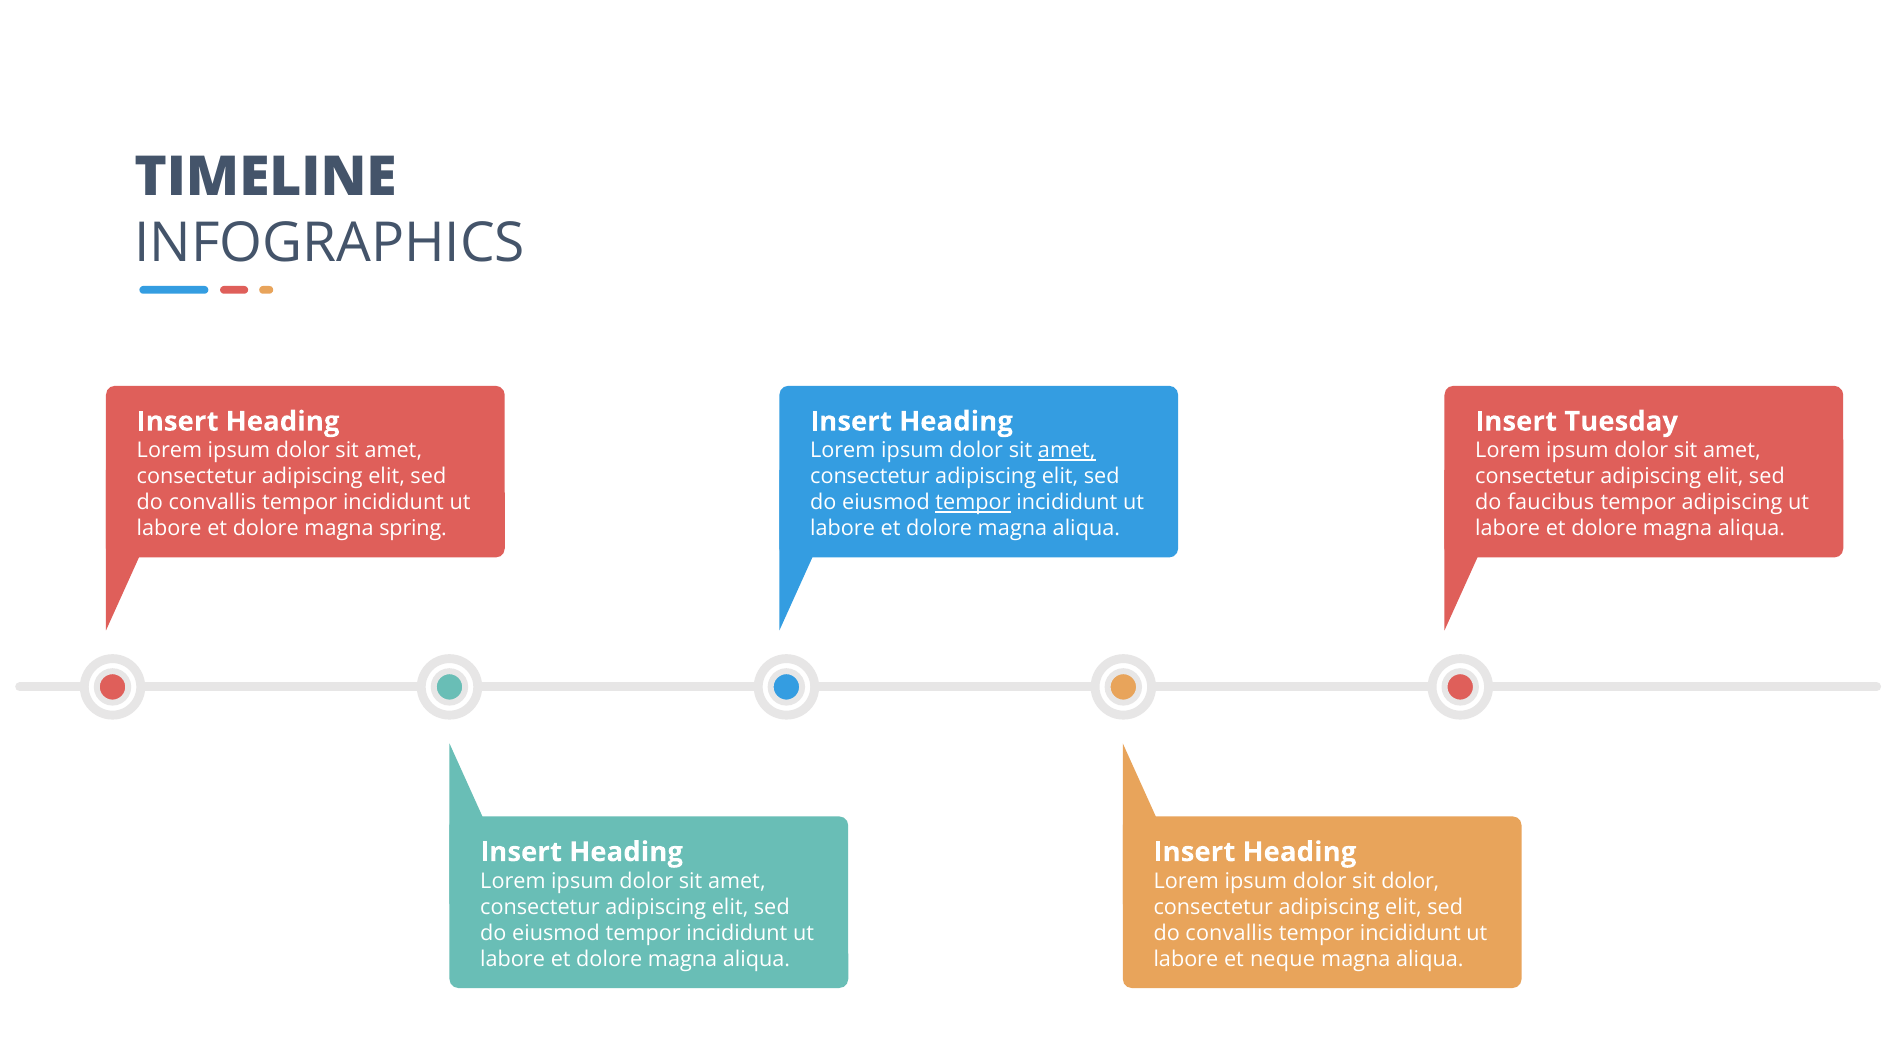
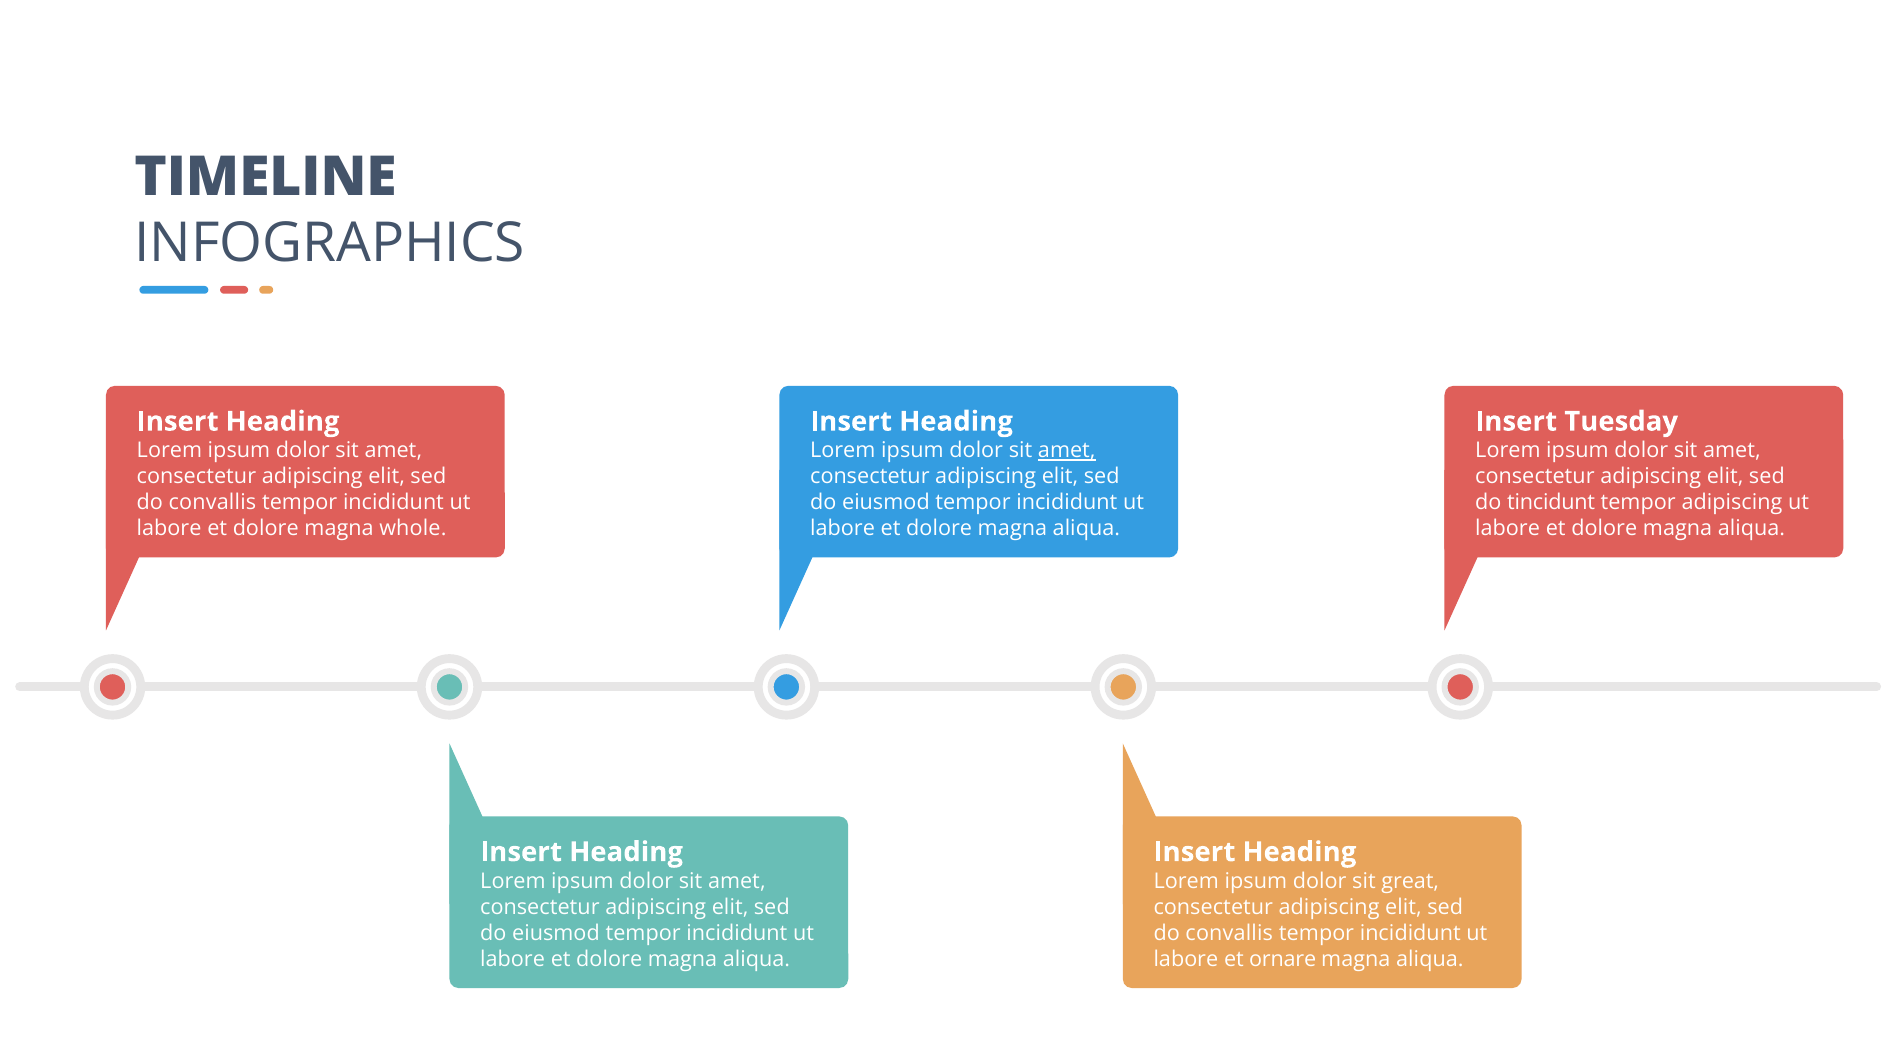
tempor underline: present -> none (973, 503)
faucibus: faucibus -> tincidunt (1551, 503)
spring: spring -> whole (413, 529)
sit dolor: dolor -> great (1410, 881)
neque: neque -> ornare (1283, 959)
